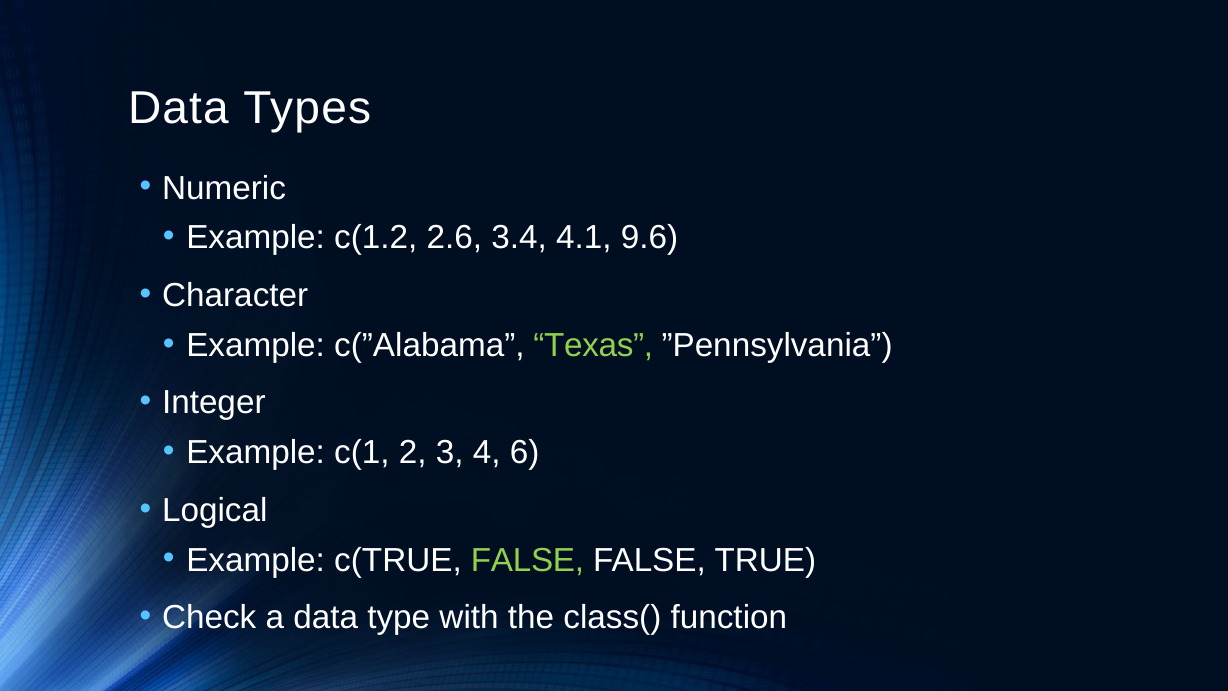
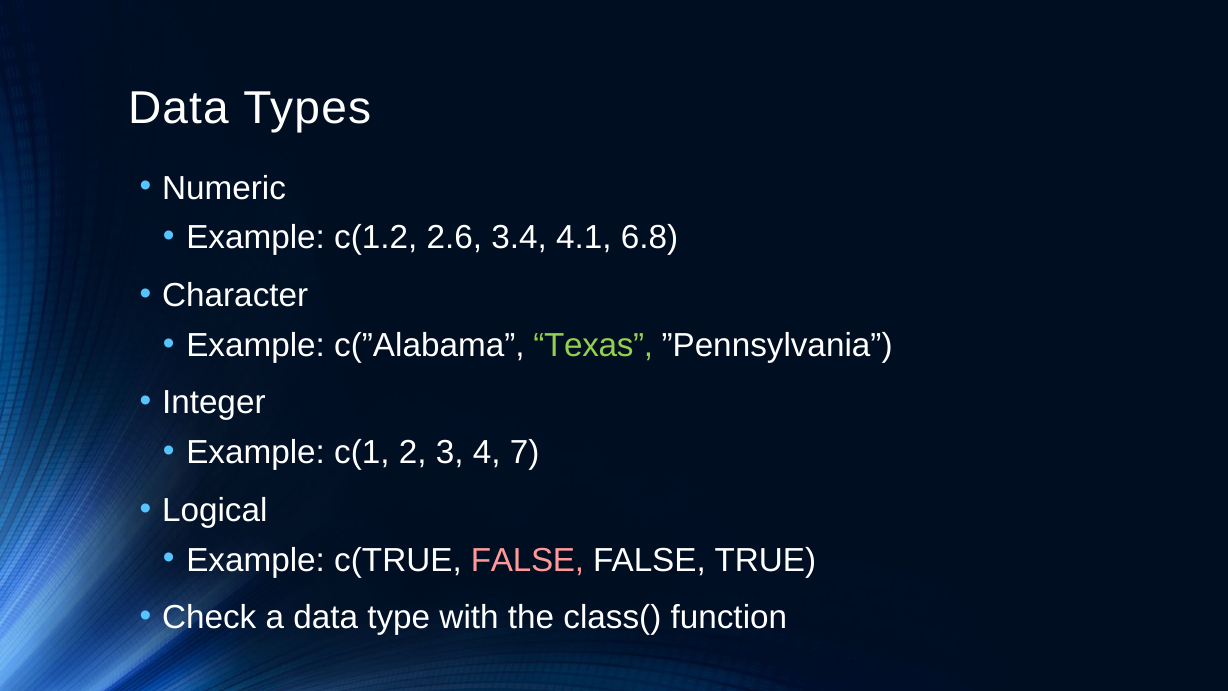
9.6: 9.6 -> 6.8 (649, 238)
6: 6 -> 7 (525, 453)
FALSE colour: light green -> pink (528, 560)
